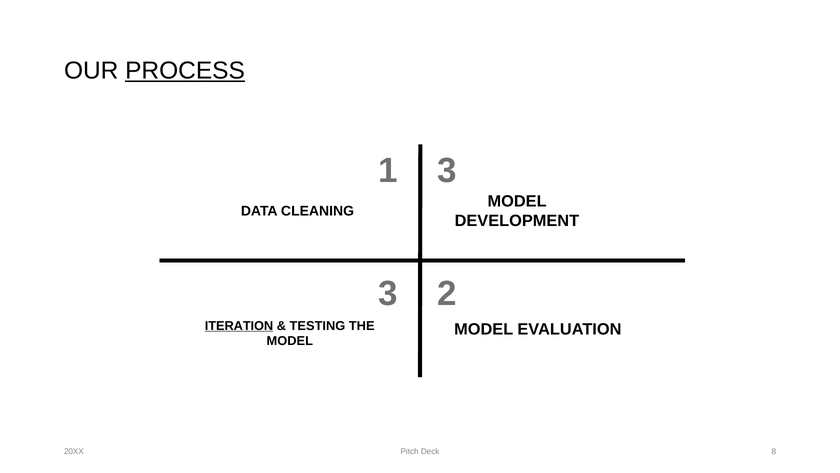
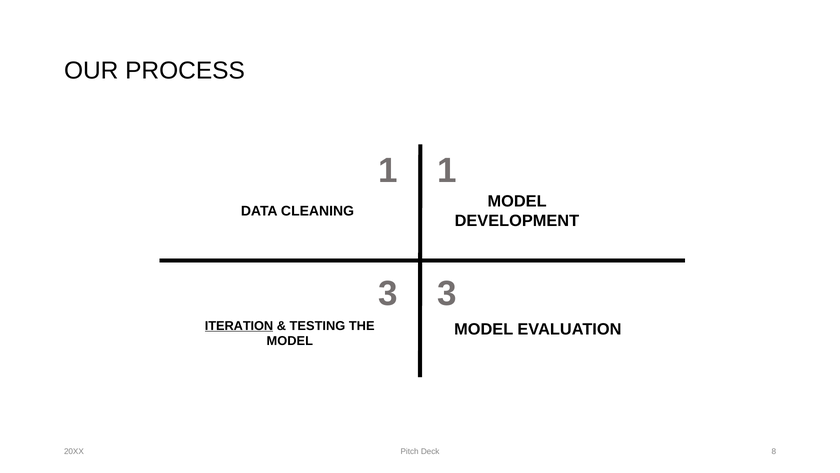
PROCESS underline: present -> none (185, 71)
1 3: 3 -> 1 (447, 171)
3 2: 2 -> 3 (447, 293)
